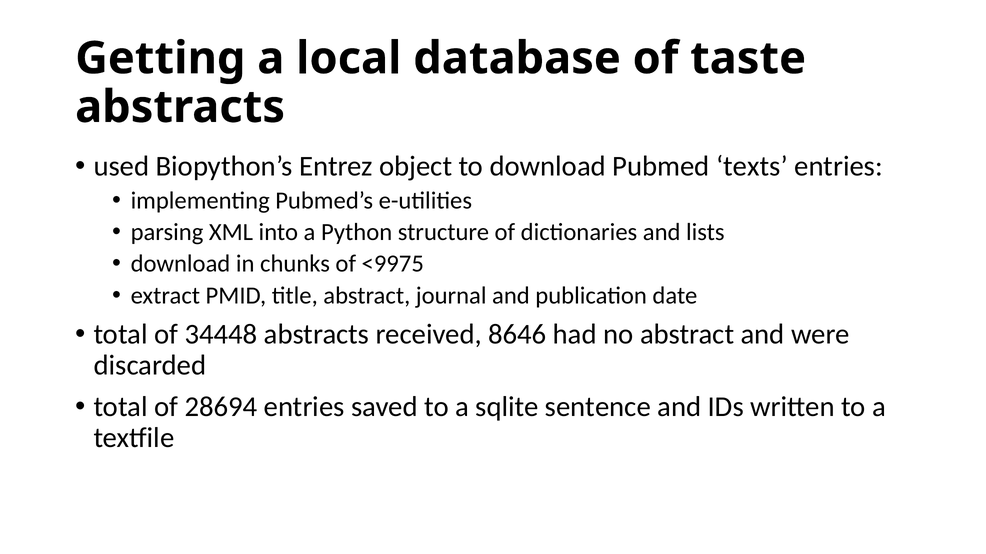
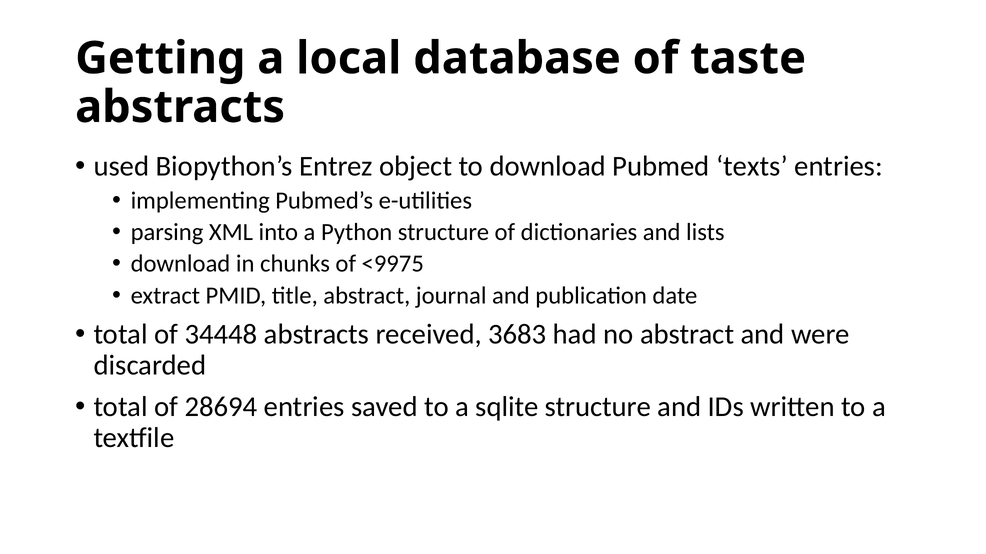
8646: 8646 -> 3683 (517, 335)
sqlite sentence: sentence -> structure (598, 407)
